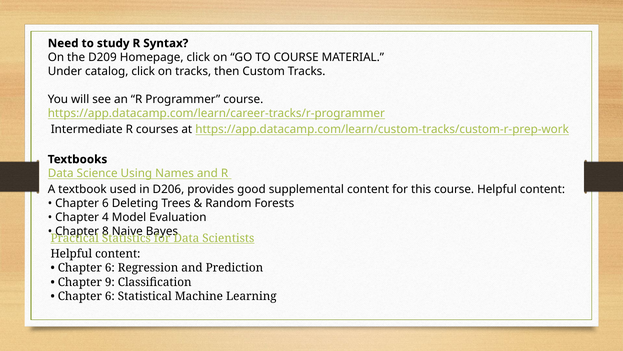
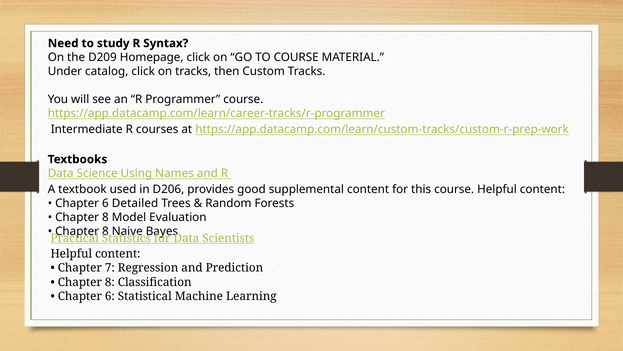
Deleting: Deleting -> Detailed (135, 203)
4: 4 -> 8 (105, 217)
6: 6 -> 7 (110, 268)
9: 9 -> 8 (110, 282)
